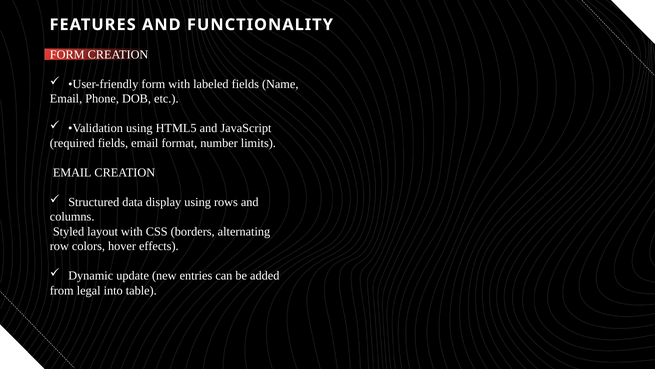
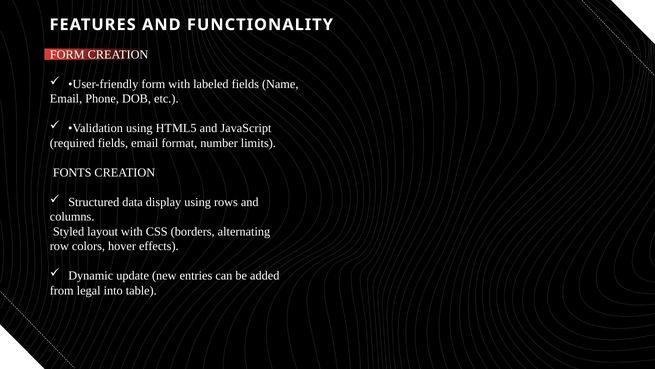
EMAIL: EMAIL -> FONTS (72, 172)
